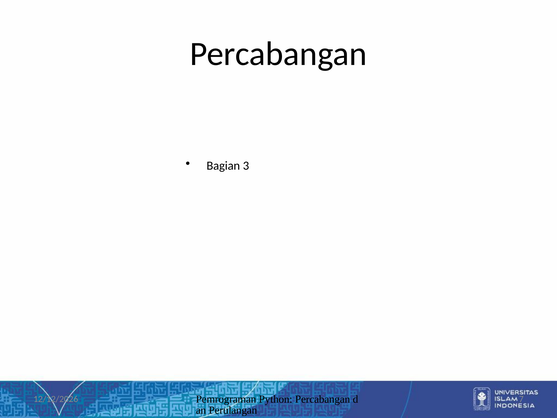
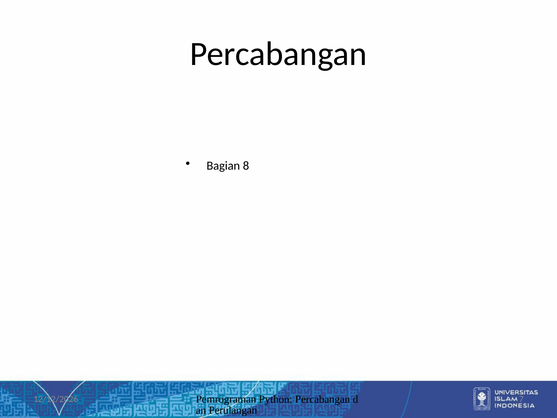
3: 3 -> 8 (246, 165)
